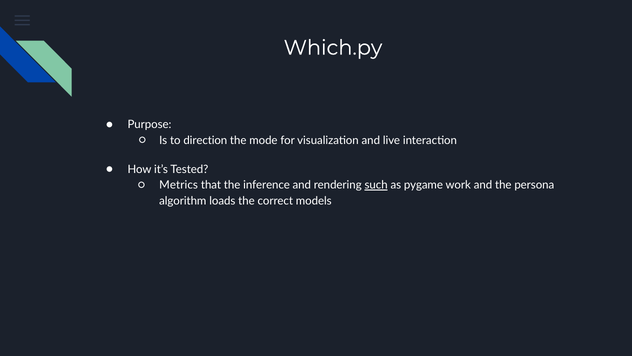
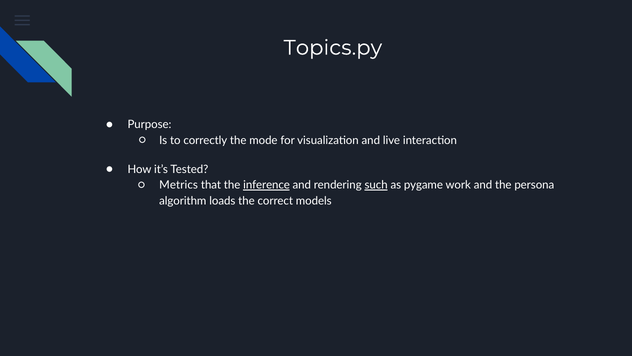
Which.py: Which.py -> Topics.py (333, 48)
direction: direction -> correctly (205, 140)
inference underline: none -> present (267, 185)
